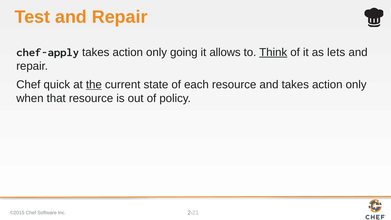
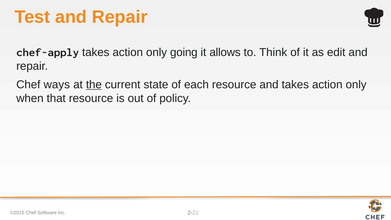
Think underline: present -> none (273, 52)
lets: lets -> edit (336, 52)
quick: quick -> ways (57, 85)
